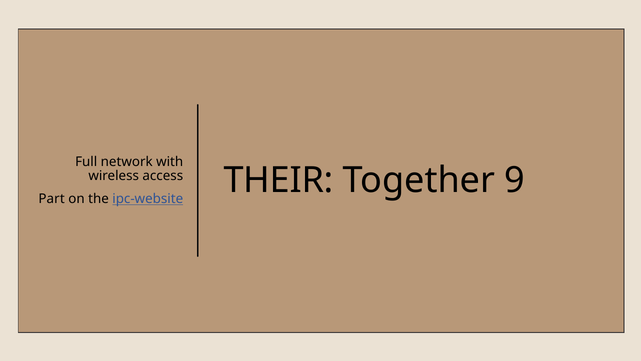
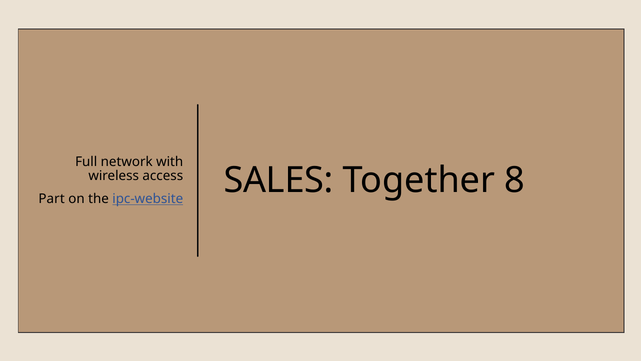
THEIR: THEIR -> SALES (279, 180)
9: 9 -> 8 (515, 180)
